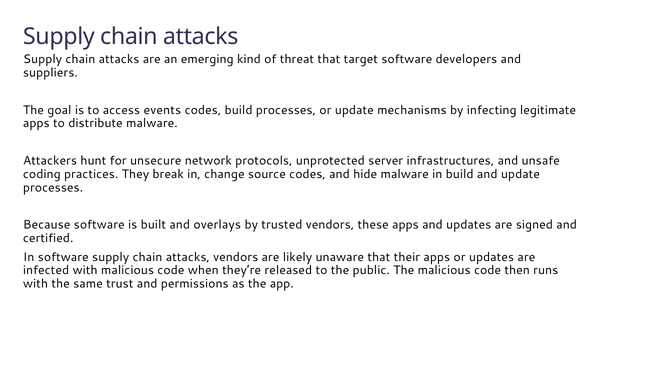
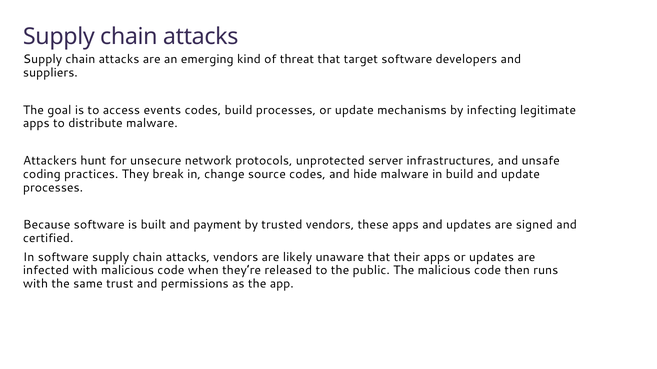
overlays: overlays -> payment (217, 225)
